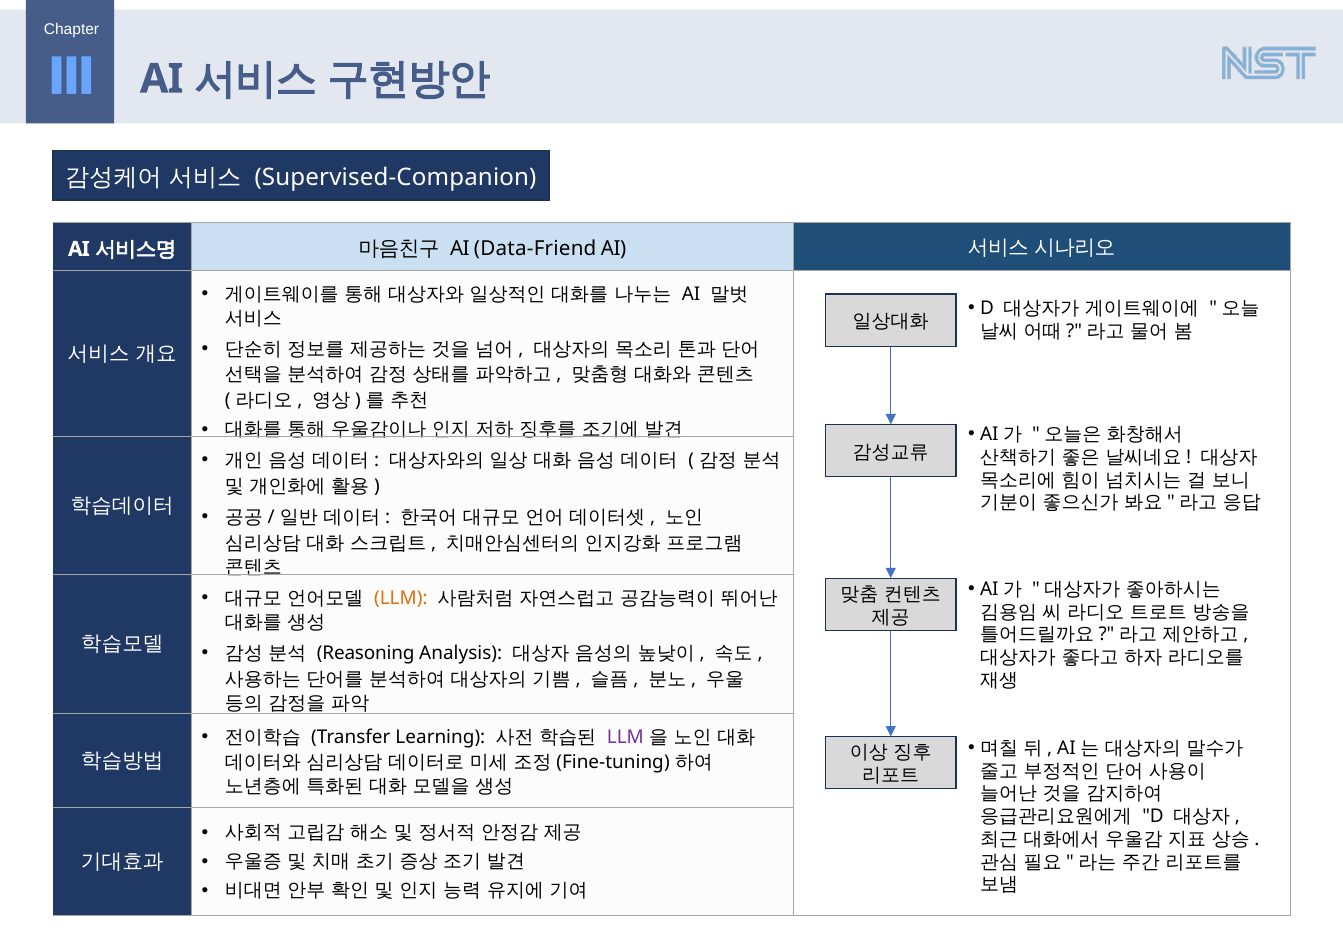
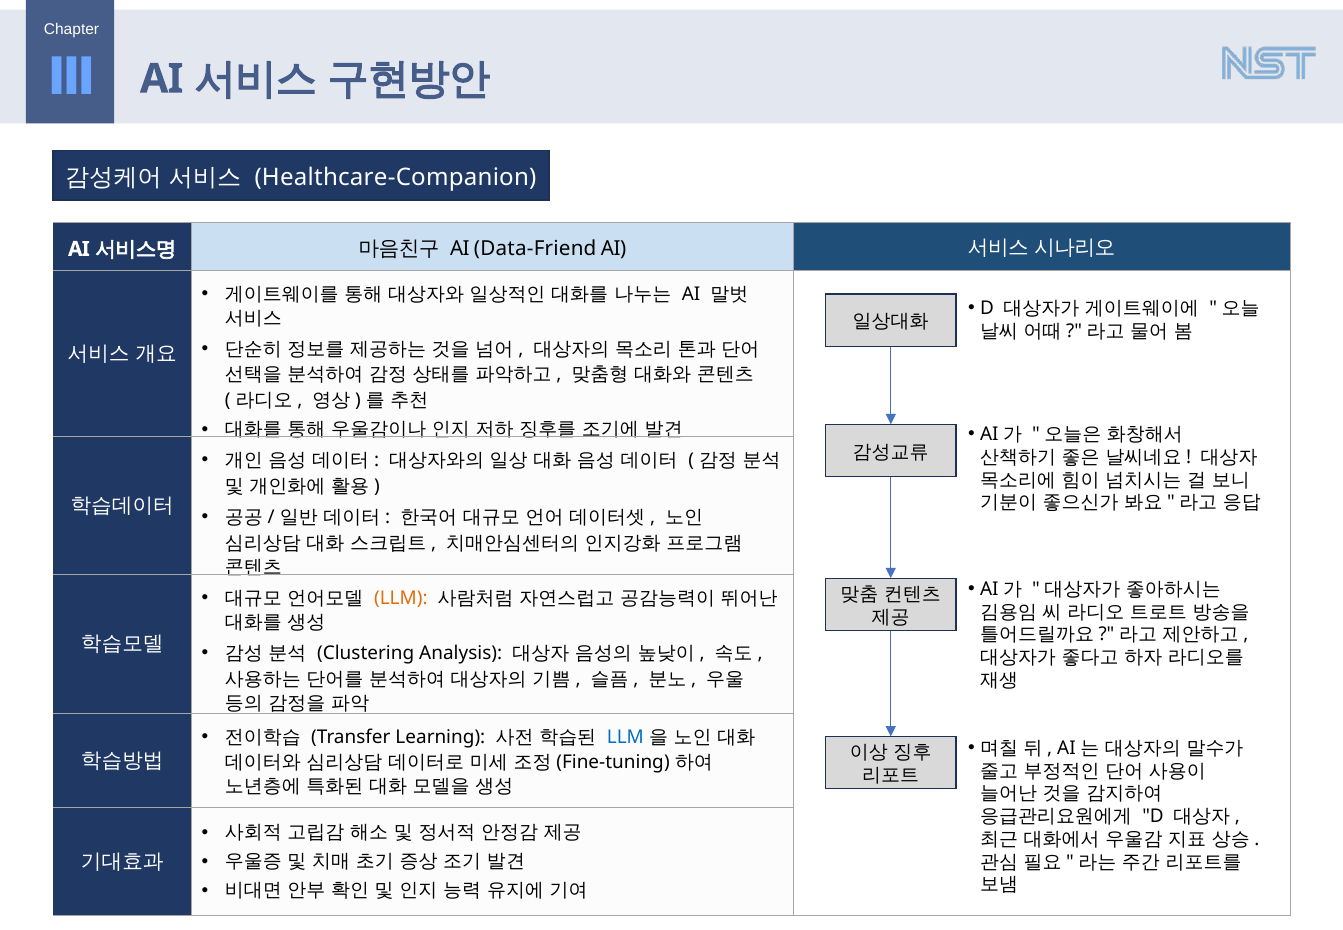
Supervised-Companion: Supervised-Companion -> Healthcare-Companion (395, 177)
Reasoning: Reasoning -> Clustering (366, 653)
LLM colour: purple -> blue (625, 737)
